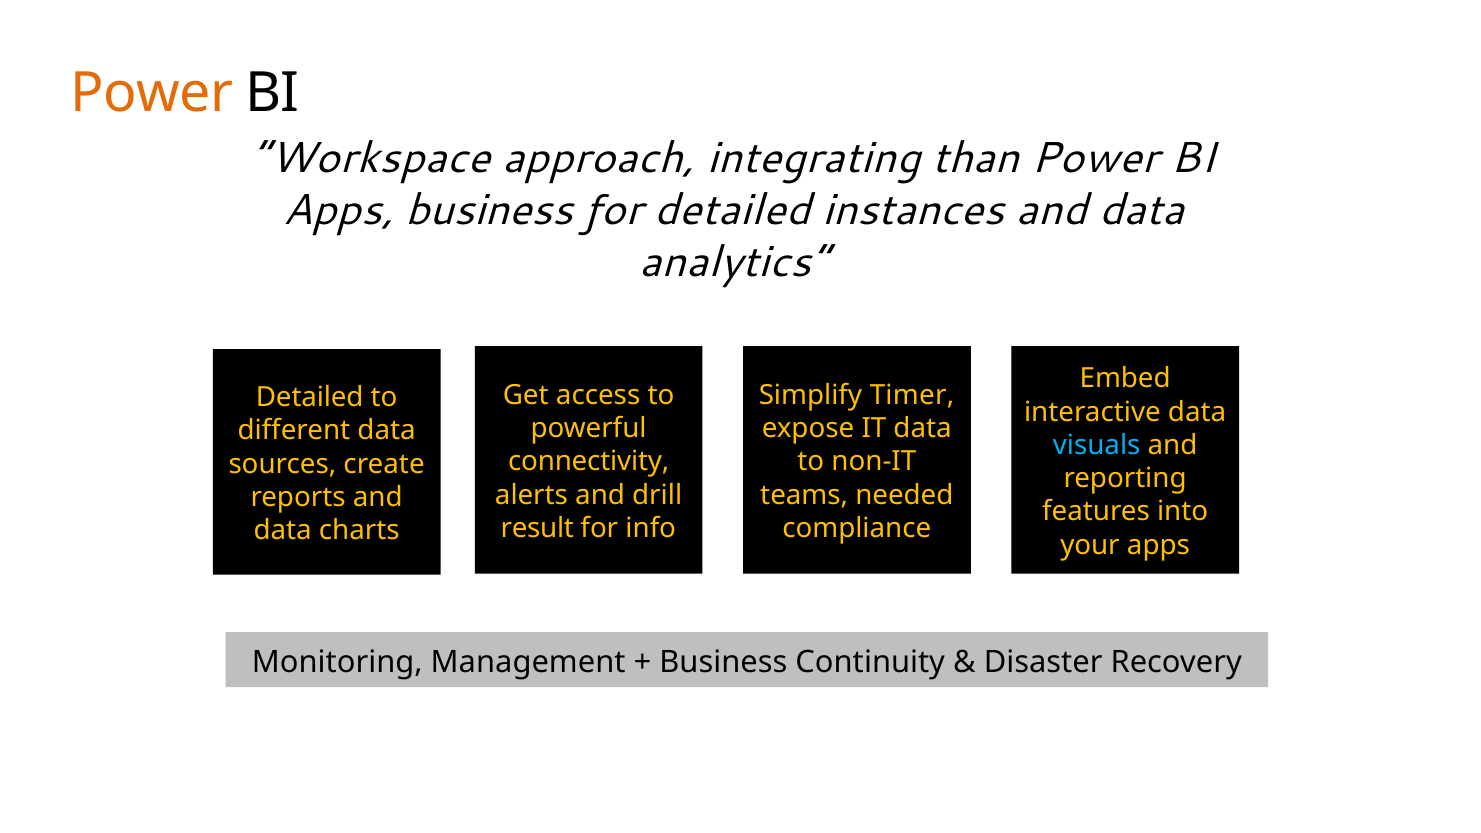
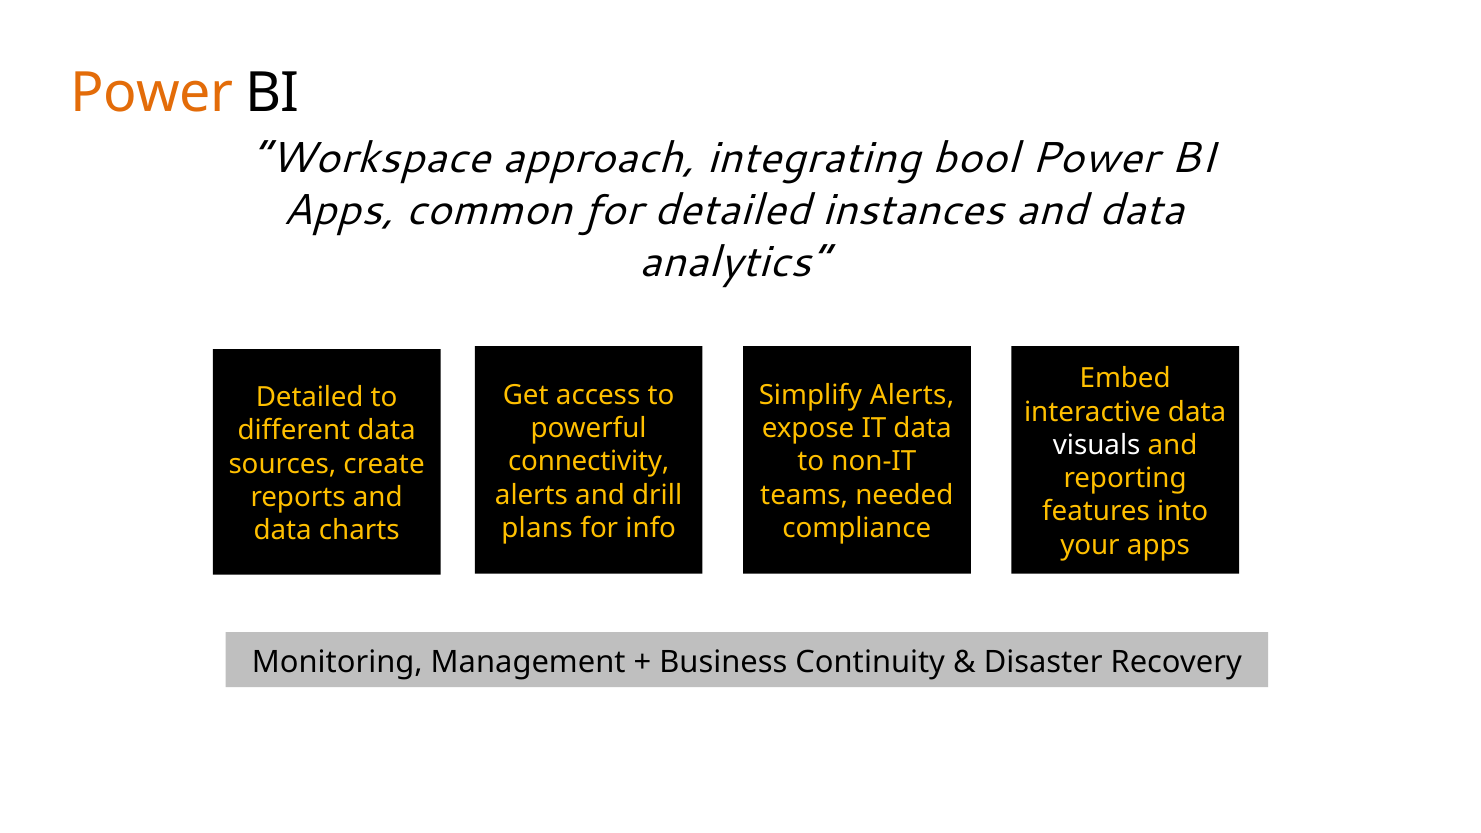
than: than -> bool (976, 158)
Apps business: business -> common (489, 210)
Simplify Timer: Timer -> Alerts (912, 395)
visuals colour: light blue -> white (1097, 445)
result: result -> plans (537, 528)
